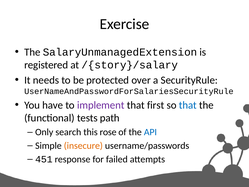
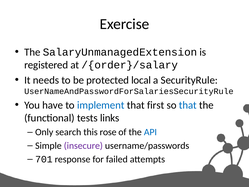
/{story}/salary: /{story}/salary -> /{order}/salary (130, 65)
over: over -> local (141, 80)
implement colour: purple -> blue (101, 105)
path: path -> links (110, 118)
insecure colour: orange -> purple (83, 146)
451: 451 -> 701 (44, 159)
